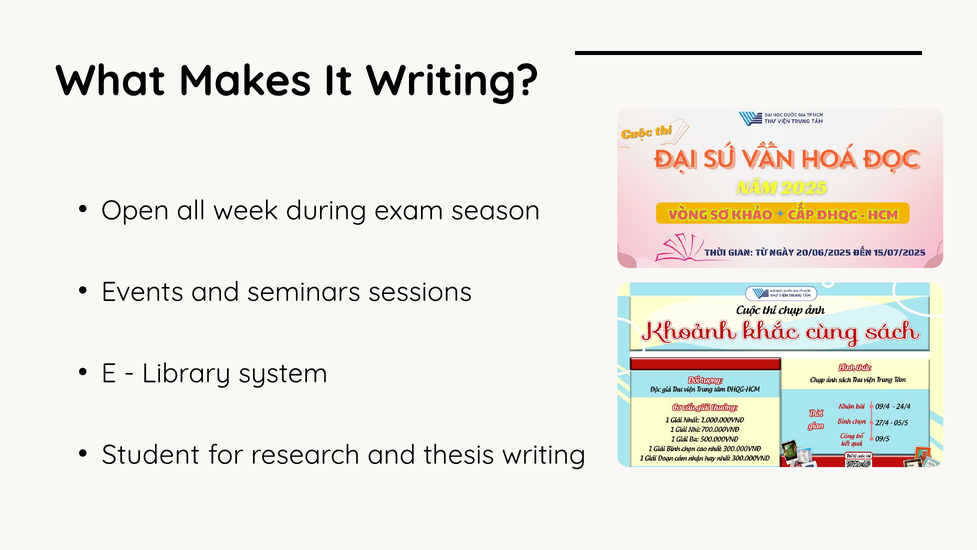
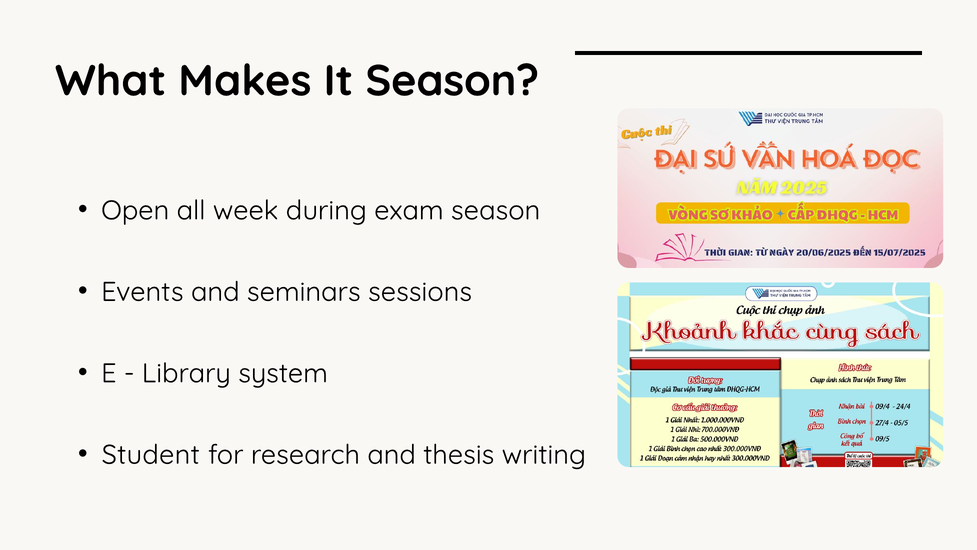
It Writing: Writing -> Season (452, 81)
